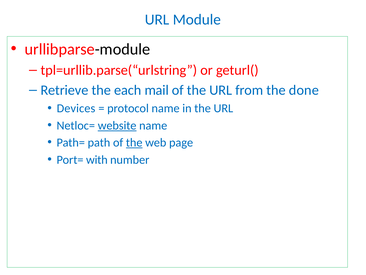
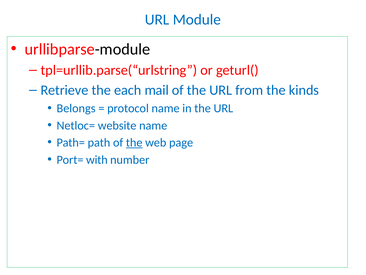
done: done -> kinds (304, 90)
Devices: Devices -> Belongs (76, 108)
website underline: present -> none (117, 125)
